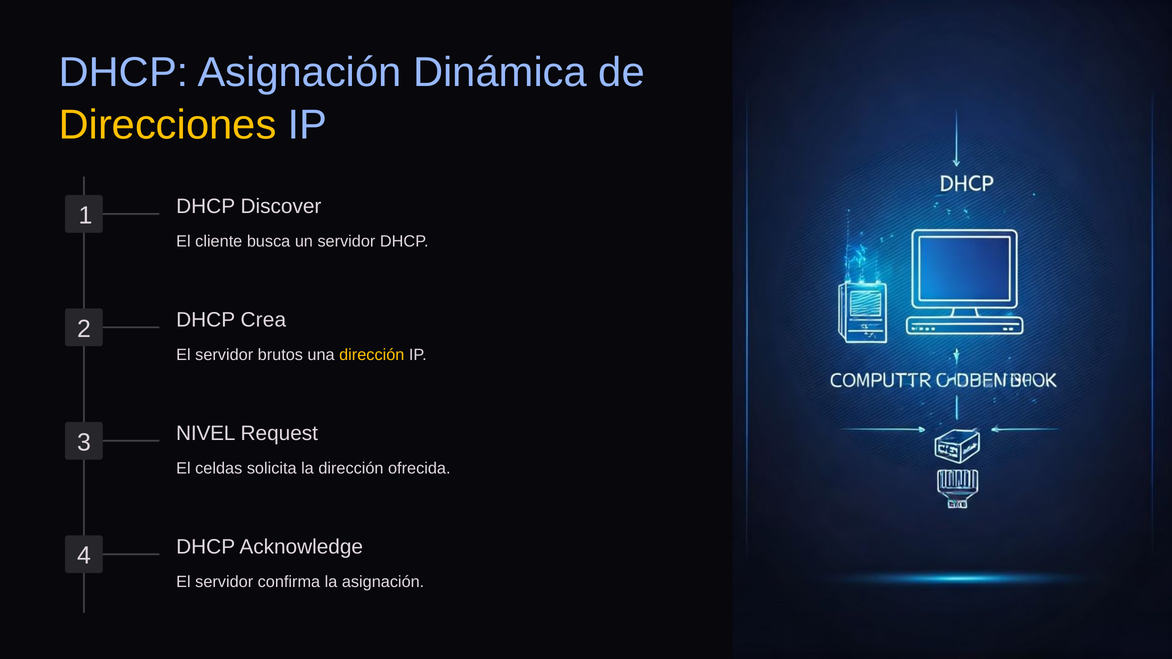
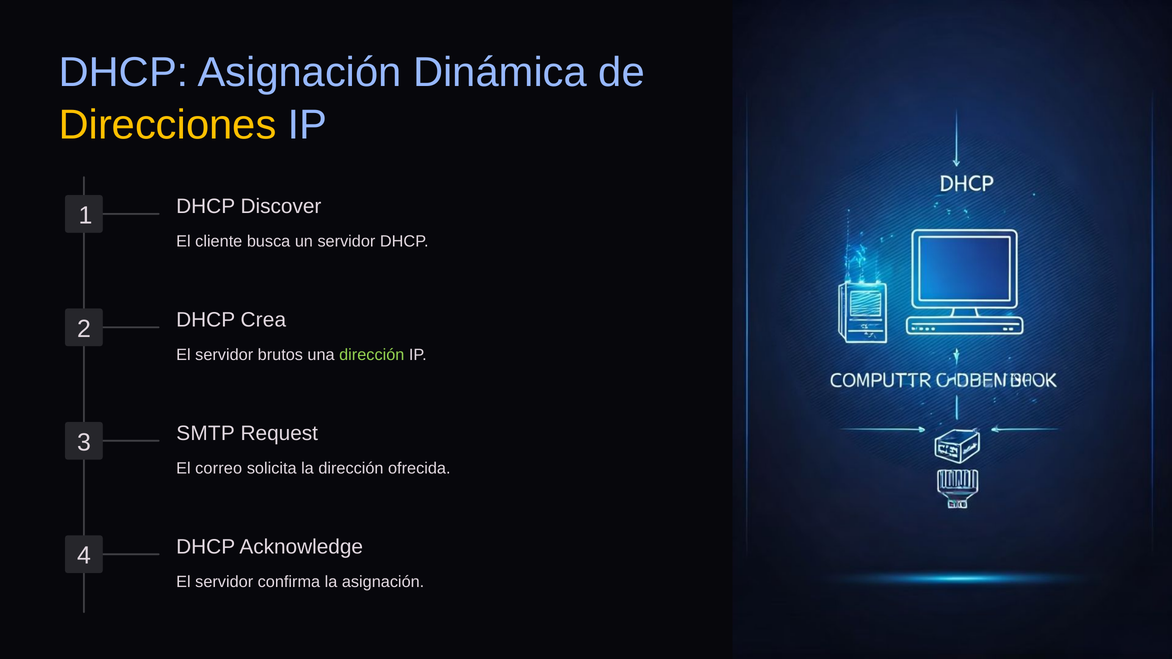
dirección colour: yellow -> light green (372, 355)
NIVEL: NIVEL -> SMTP (206, 434)
celdas: celdas -> correo (219, 469)
